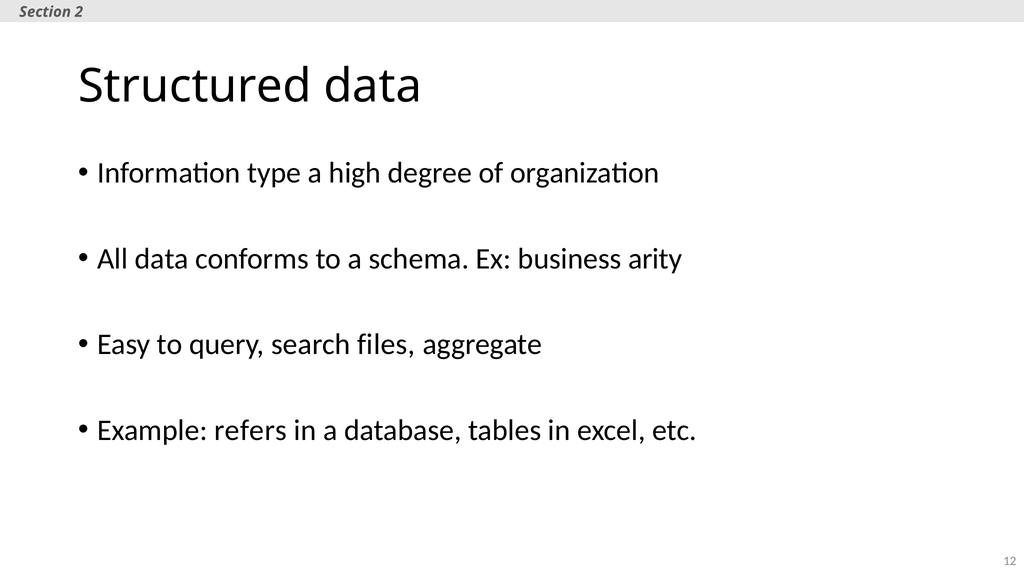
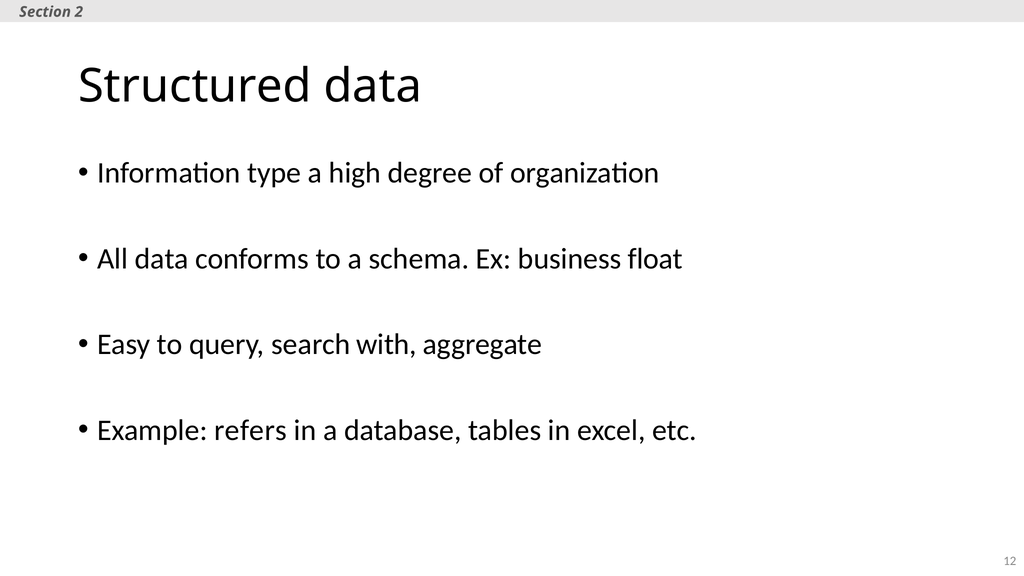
arity: arity -> float (655, 259)
files: files -> with (386, 345)
